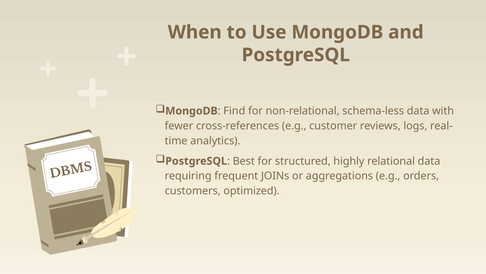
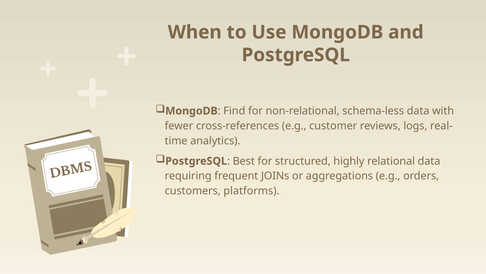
optimized: optimized -> platforms (251, 191)
